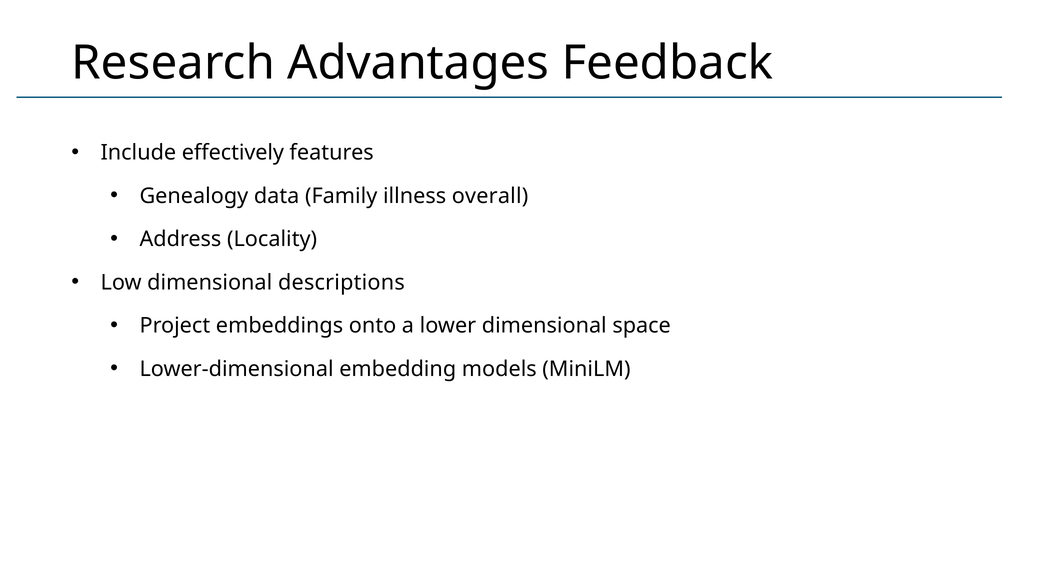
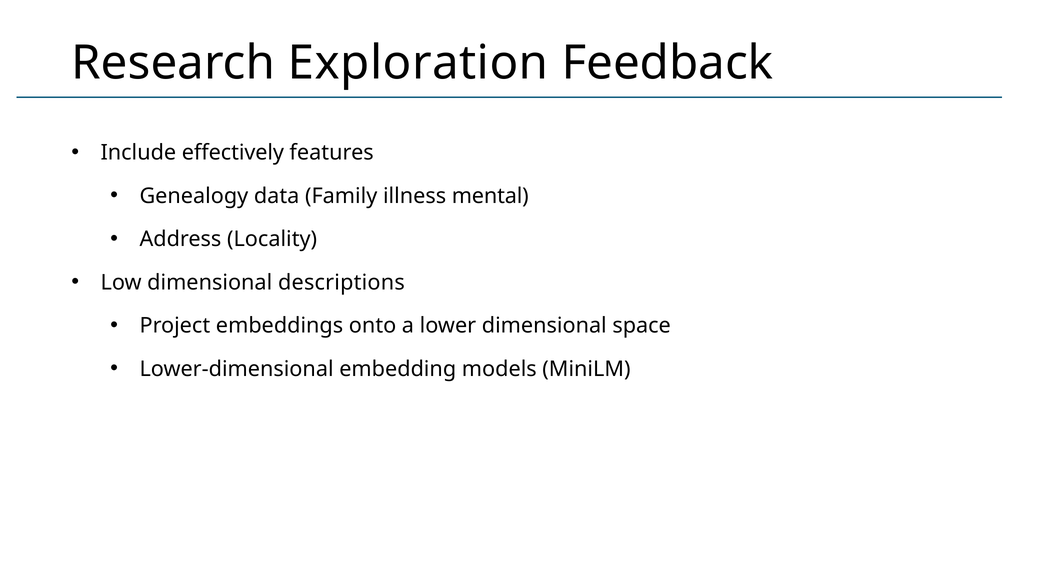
Advantages: Advantages -> Exploration (418, 63)
overall: overall -> mental (490, 196)
